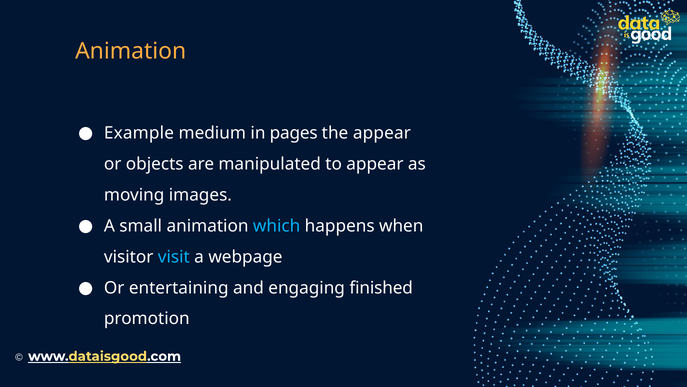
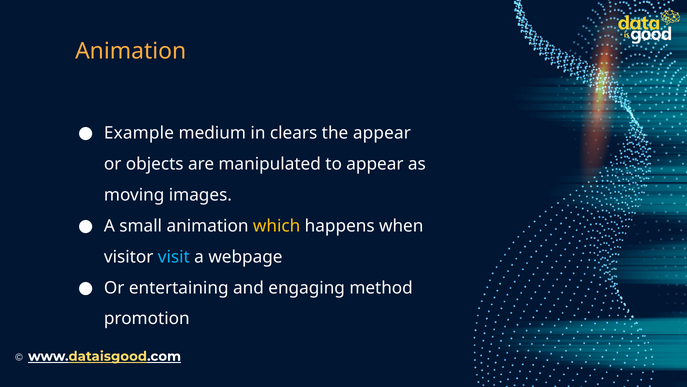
pages: pages -> clears (294, 133)
which colour: light blue -> yellow (277, 226)
finished: finished -> method (381, 287)
